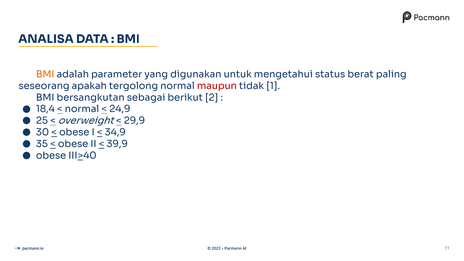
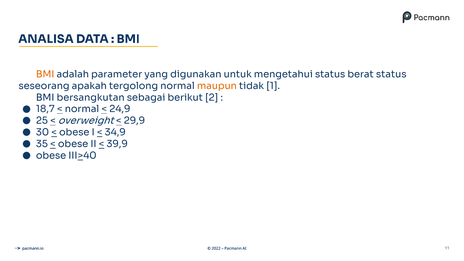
berat paling: paling -> status (391, 74)
maupun colour: red -> orange (217, 86)
18,4: 18,4 -> 18,7 (45, 109)
